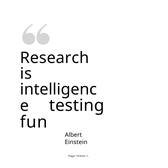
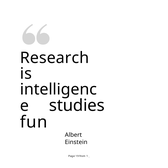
testing: testing -> studies (77, 105)
